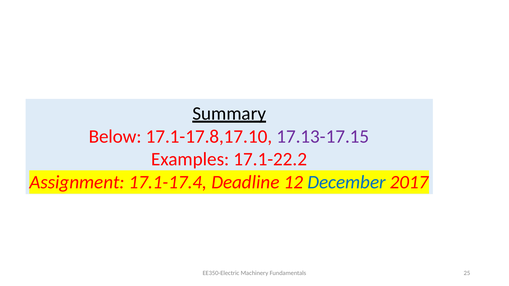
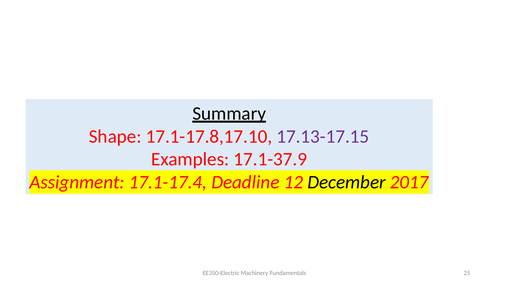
Below: Below -> Shape (115, 137)
17.1-22.2: 17.1-22.2 -> 17.1-37.9 (270, 159)
December colour: blue -> black (347, 182)
